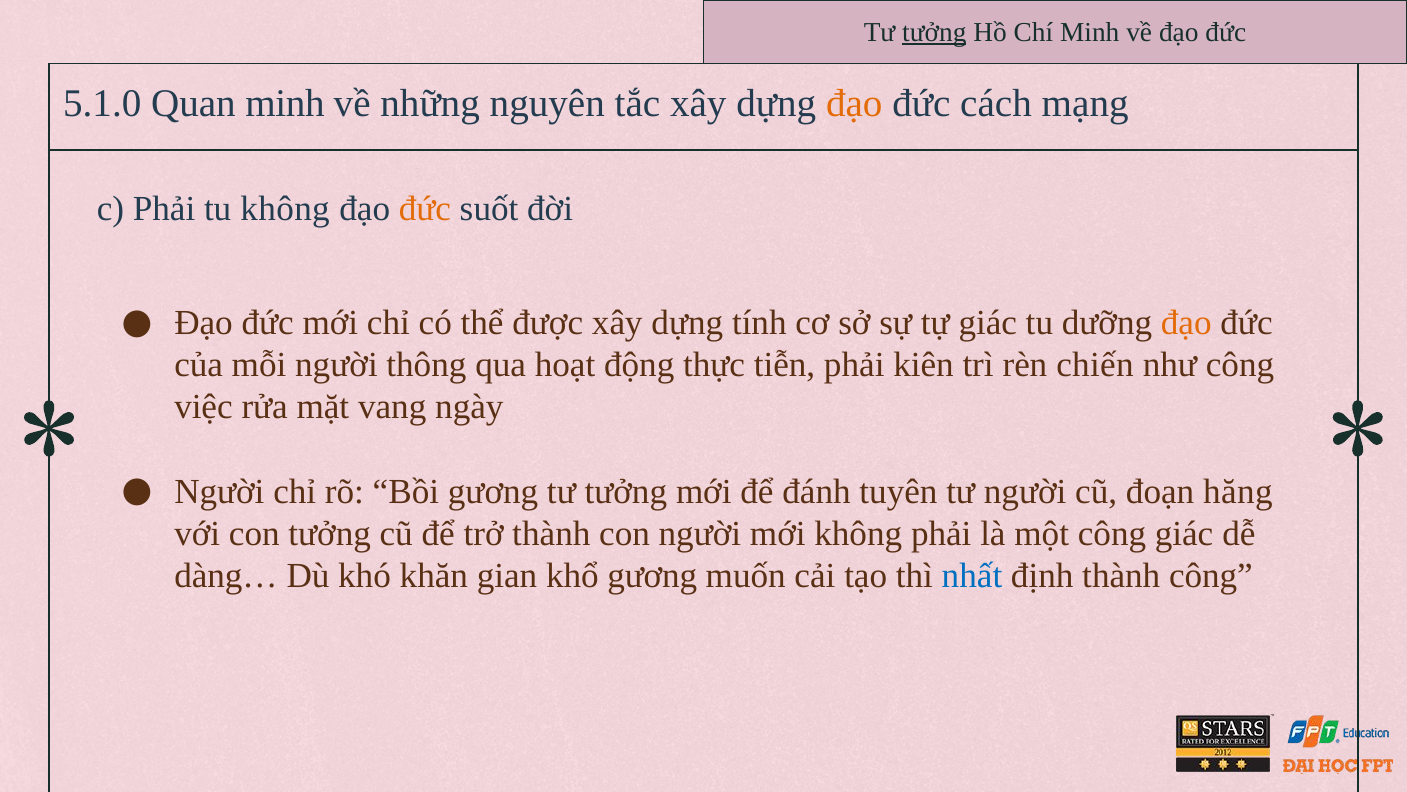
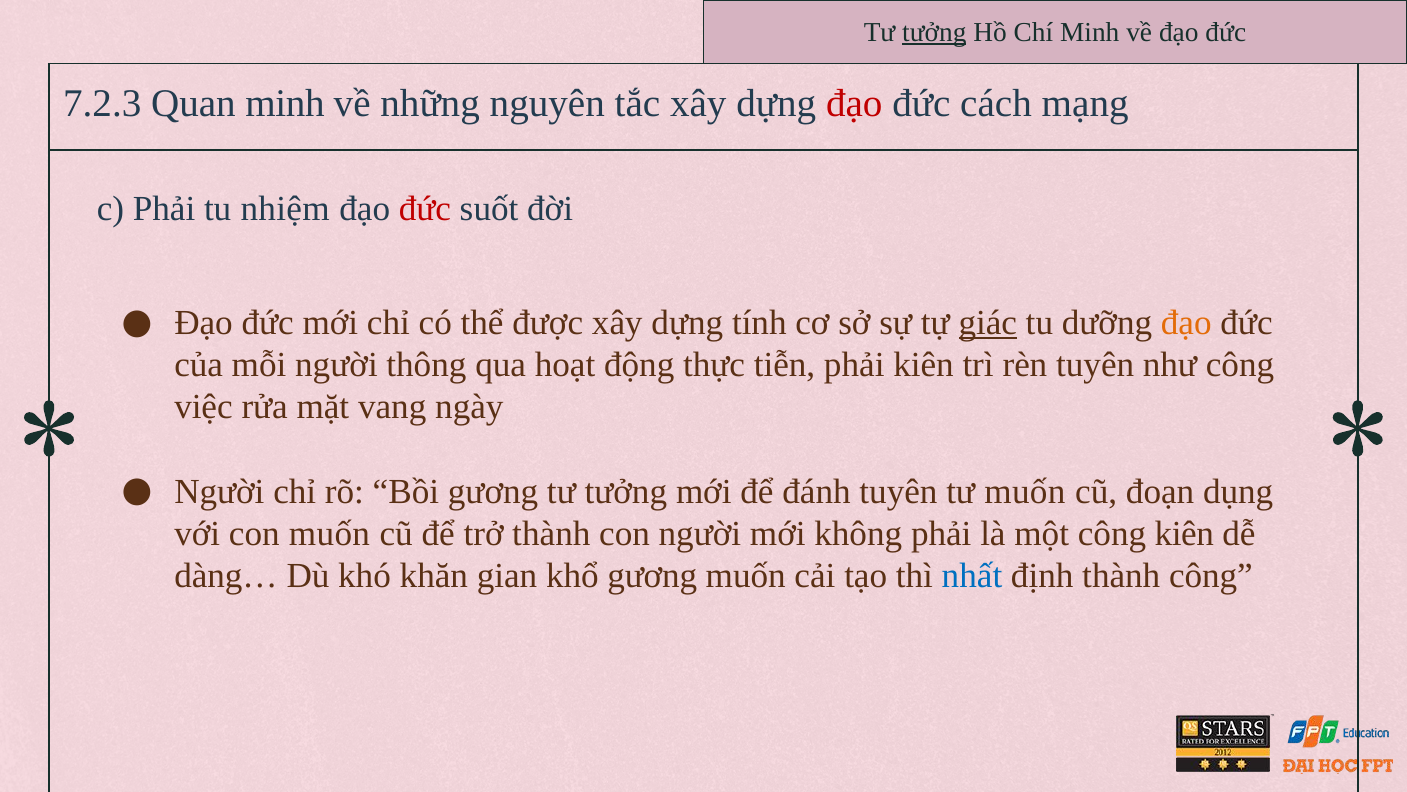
5.1.0: 5.1.0 -> 7.2.3 (102, 104)
đạo colour: orange -> red (854, 104)
tu không: không -> nhiệm (285, 209)
đức colour: orange -> red (425, 209)
giác underline: none -> present (988, 322)
rèn chiến: chiến -> tuyên (1095, 365)
tư người: người -> muốn (1025, 491)
hăng: hăng -> dụng (1238, 491)
con tưởng: tưởng -> muốn (329, 533)
công giác: giác -> kiên (1184, 533)
